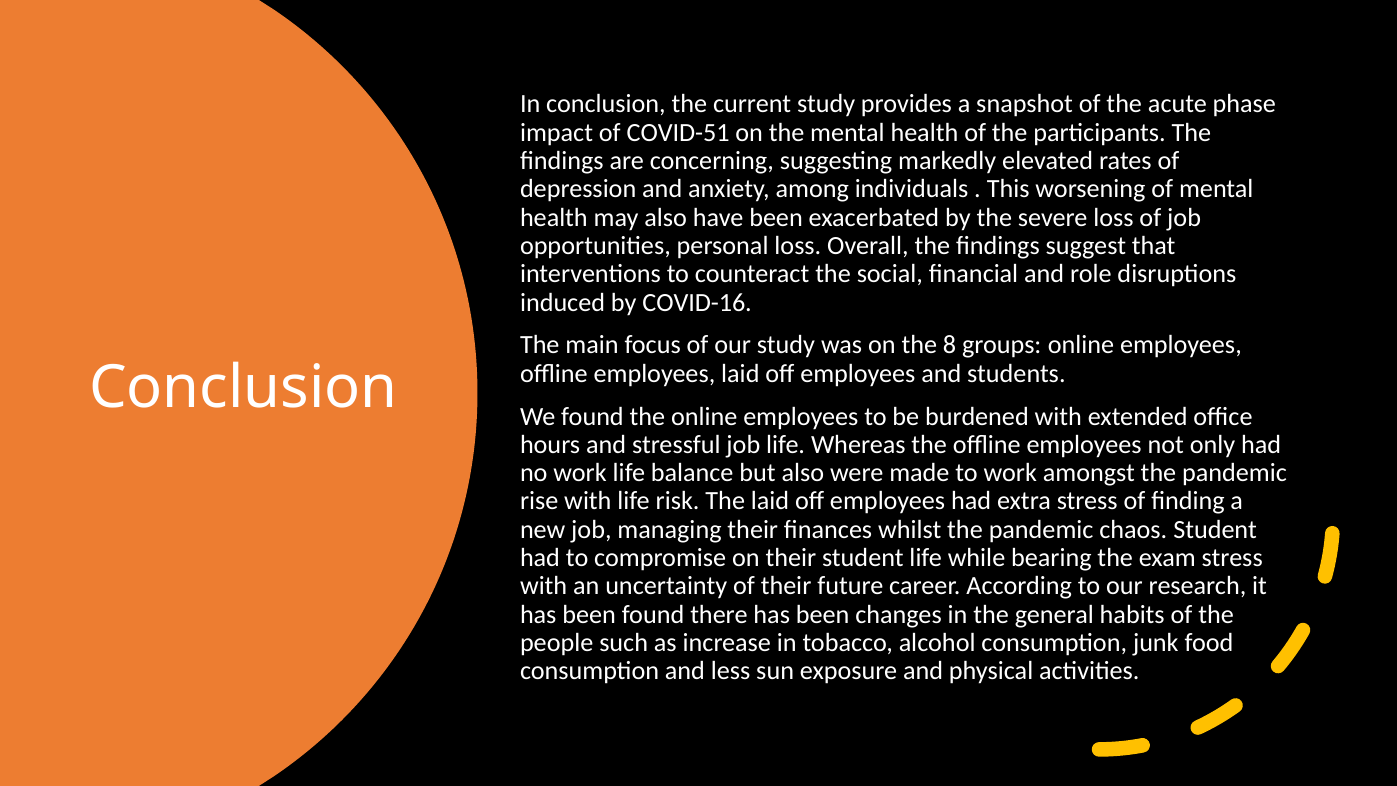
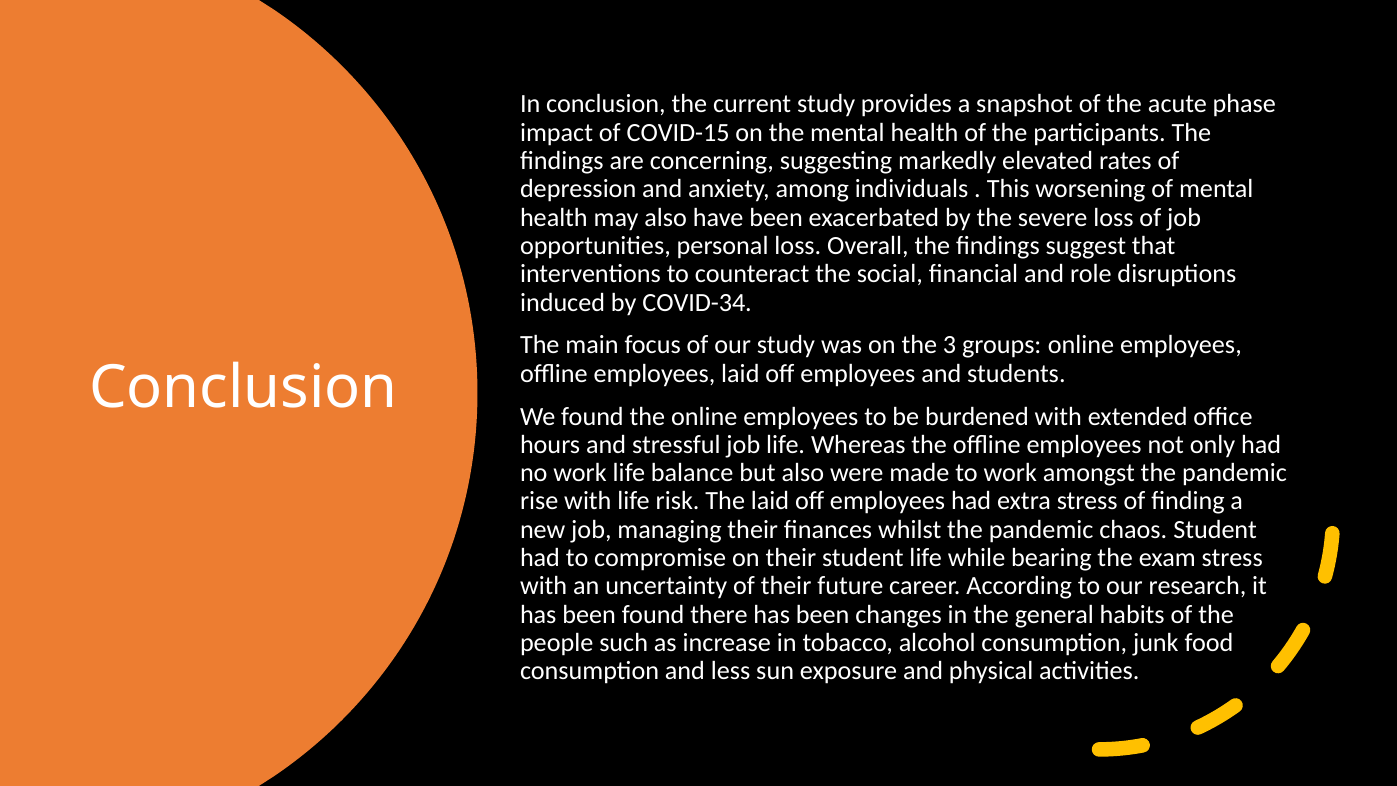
COVID-51: COVID-51 -> COVID-15 (678, 133)
COVID-16: COVID-16 -> COVID-34 (697, 302)
8: 8 -> 3 (950, 345)
